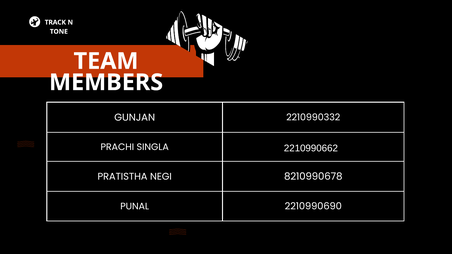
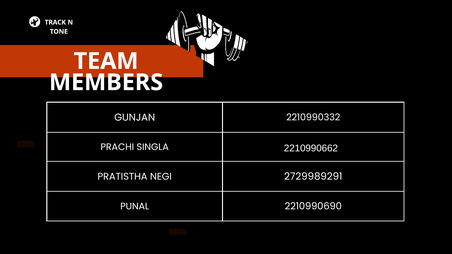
8210990678: 8210990678 -> 2729989291 (313, 177)
